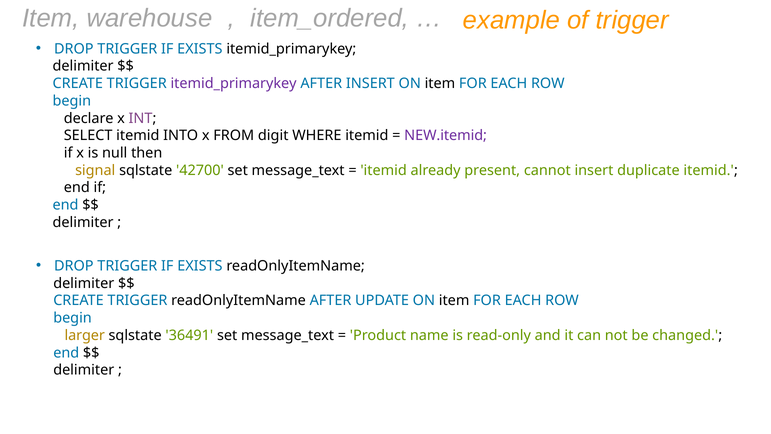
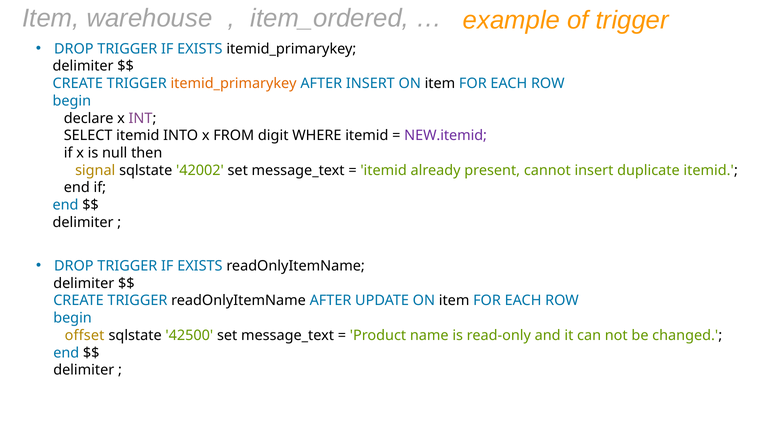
itemid_primarykey colour: purple -> orange (234, 83)
42700: 42700 -> 42002 (200, 170)
larger: larger -> offset (85, 335)
36491: 36491 -> 42500 (189, 335)
